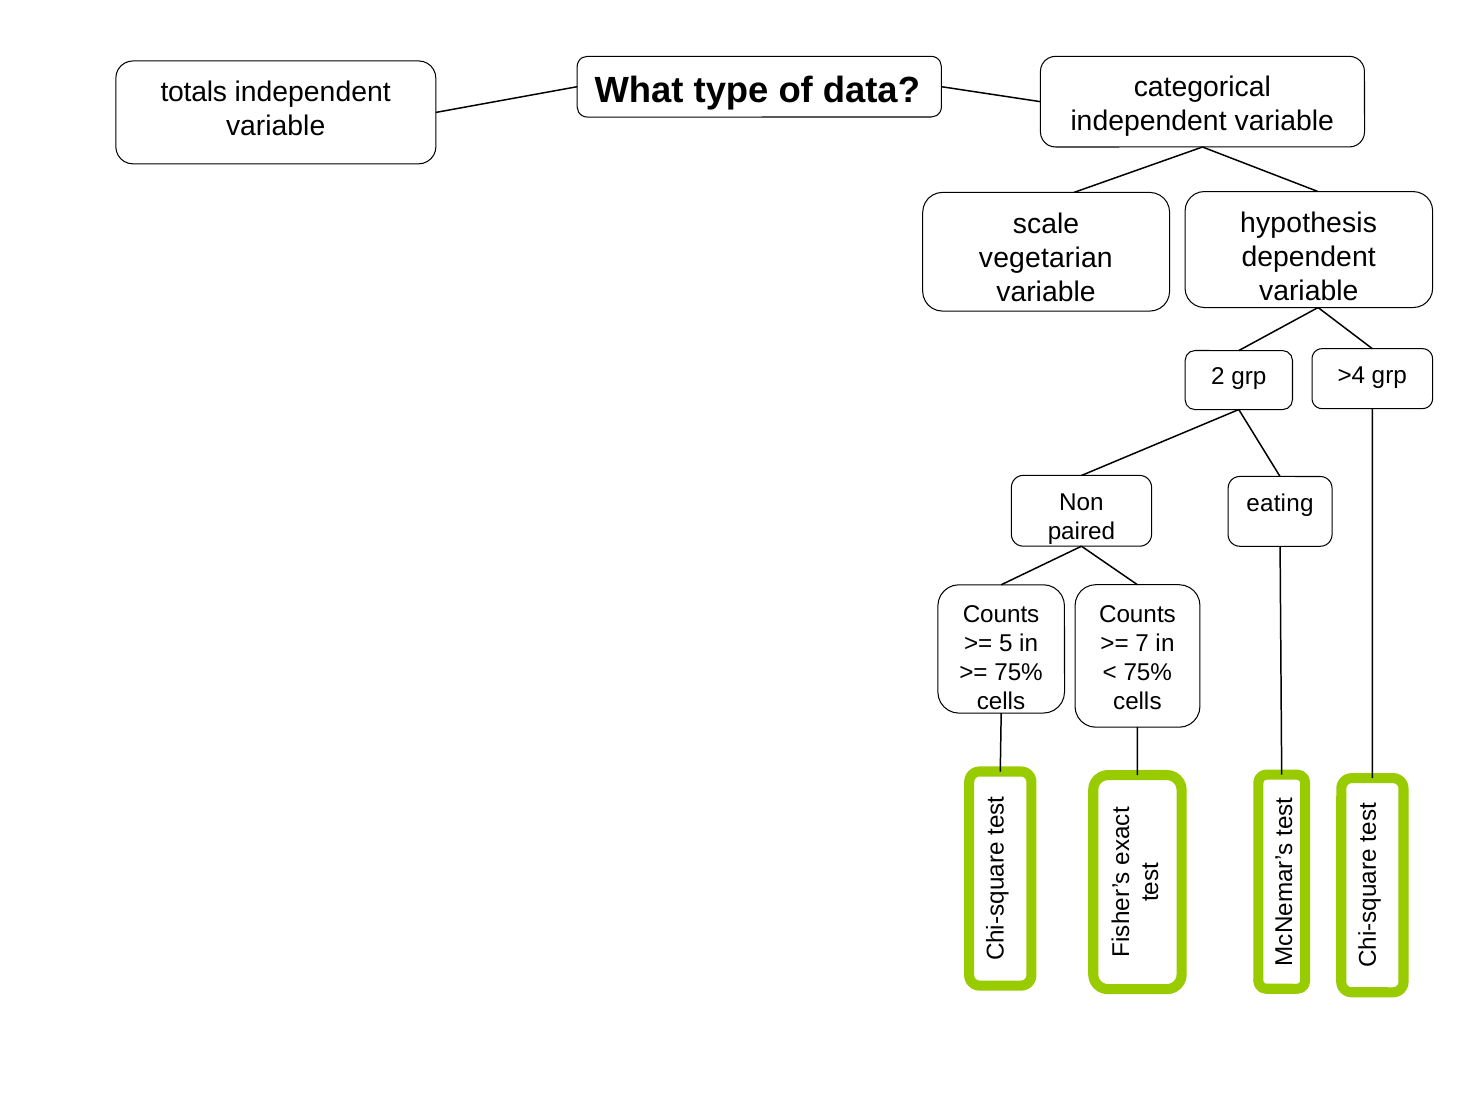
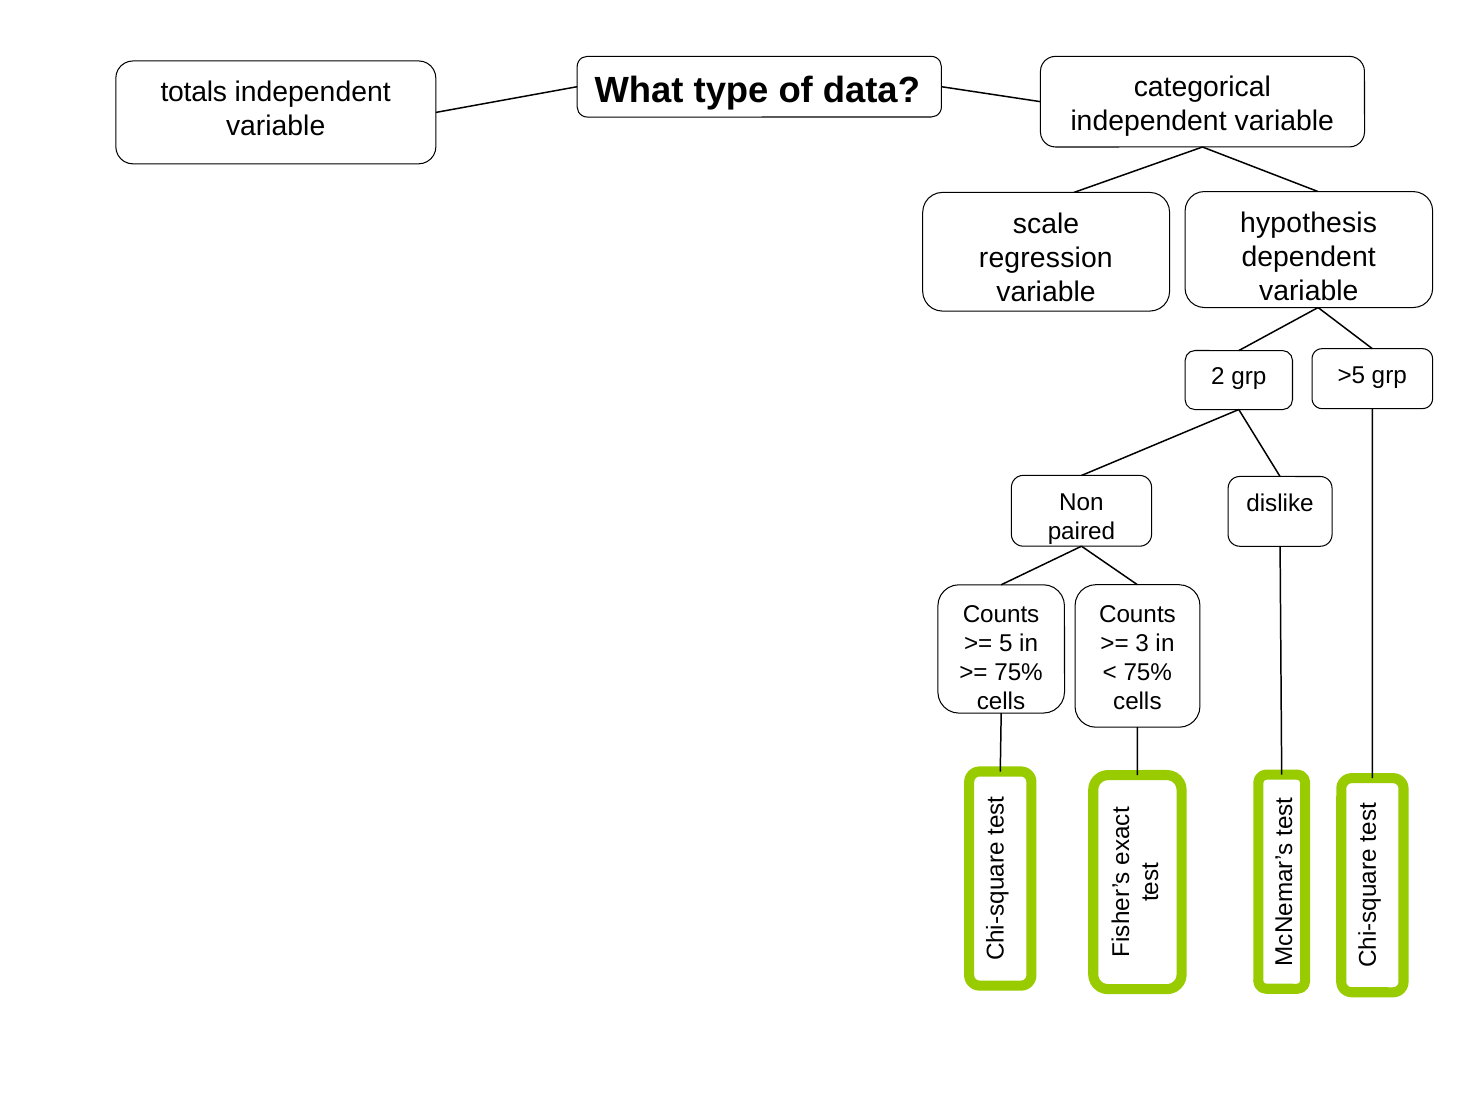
vegetarian: vegetarian -> regression (1046, 258)
>4: >4 -> >5 (1351, 375)
eating: eating -> dislike (1280, 503)
7: 7 -> 3 (1142, 643)
